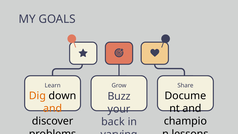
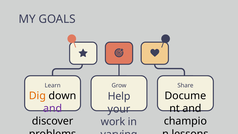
Buzz: Buzz -> Help (119, 96)
and colour: orange -> purple (53, 108)
back: back -> work (113, 122)
